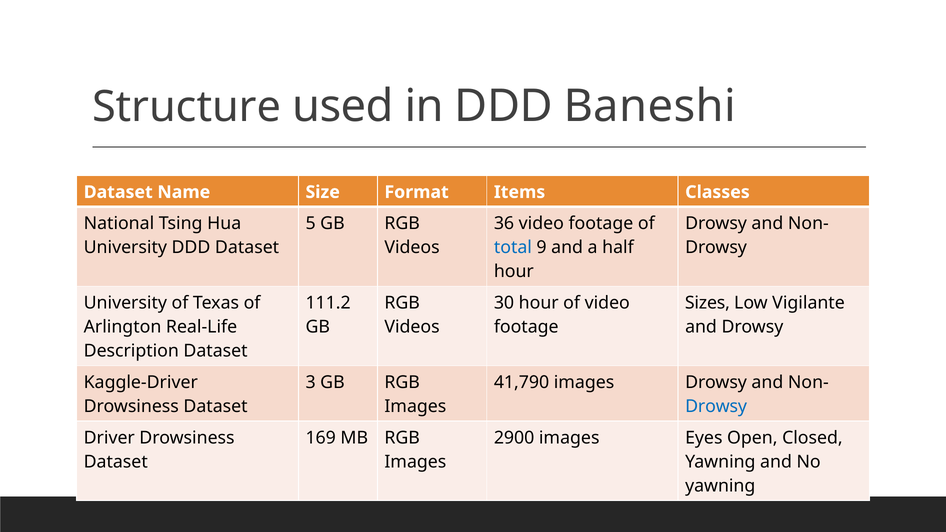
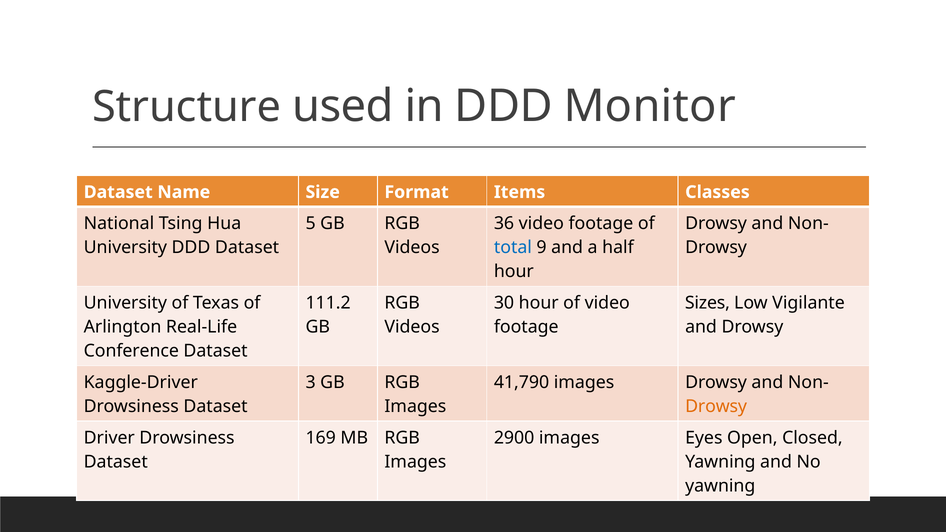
Baneshi: Baneshi -> Monitor (650, 106)
Description: Description -> Conference (131, 351)
Drowsy colour: blue -> orange (716, 407)
